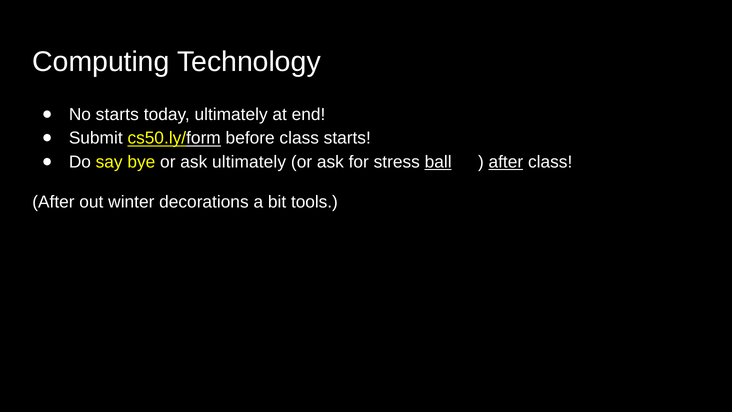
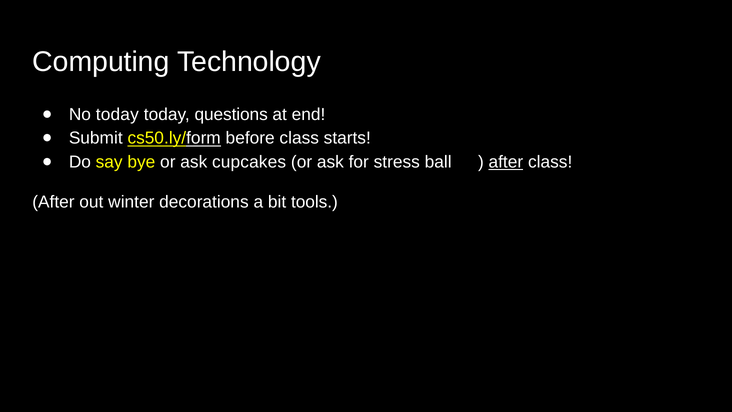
No starts: starts -> today (117, 114)
today ultimately: ultimately -> questions (231, 114)
ask ultimately: ultimately -> cupcakes (249, 162)
ball underline: present -> none (438, 162)
